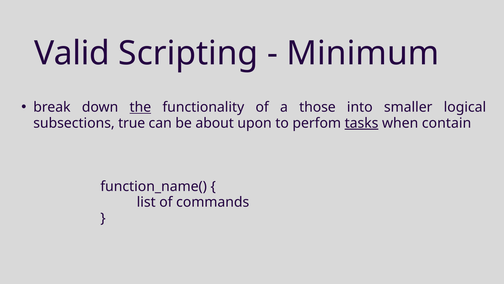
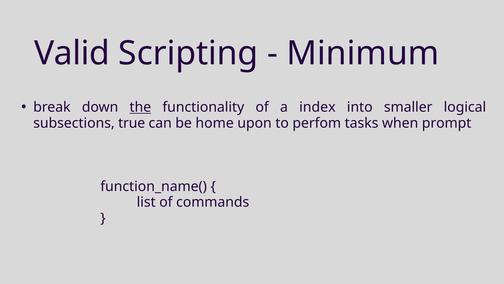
those: those -> index (317, 107)
about: about -> home (215, 123)
tasks underline: present -> none (362, 123)
contain: contain -> prompt (447, 123)
